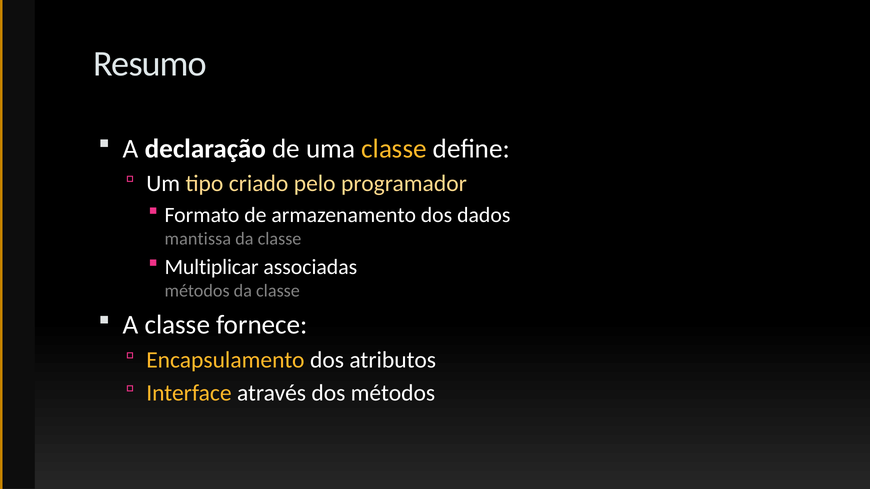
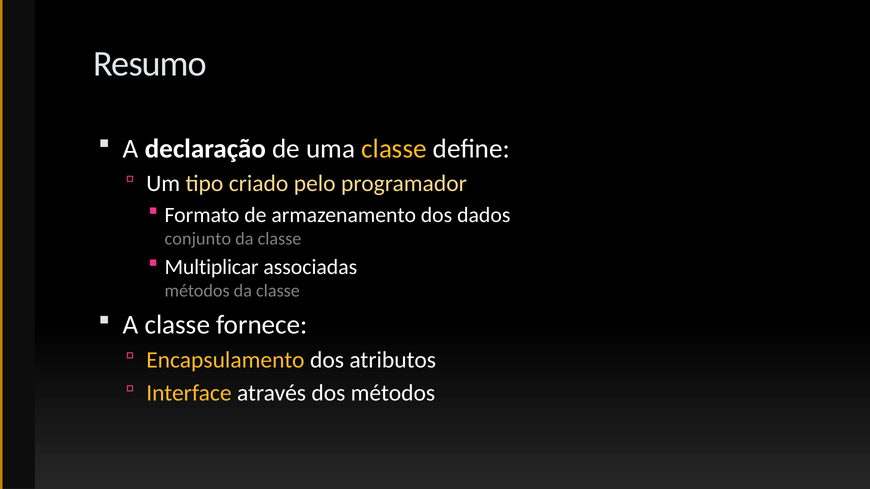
mantissa: mantissa -> conjunto (198, 239)
